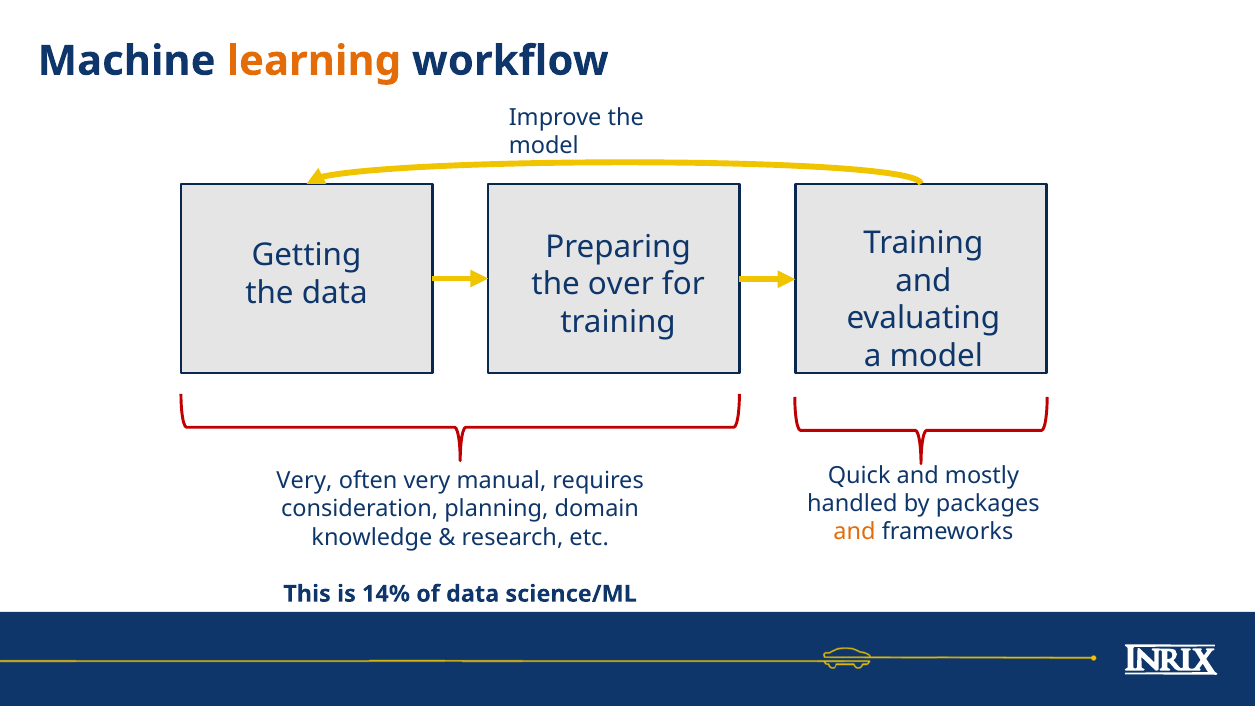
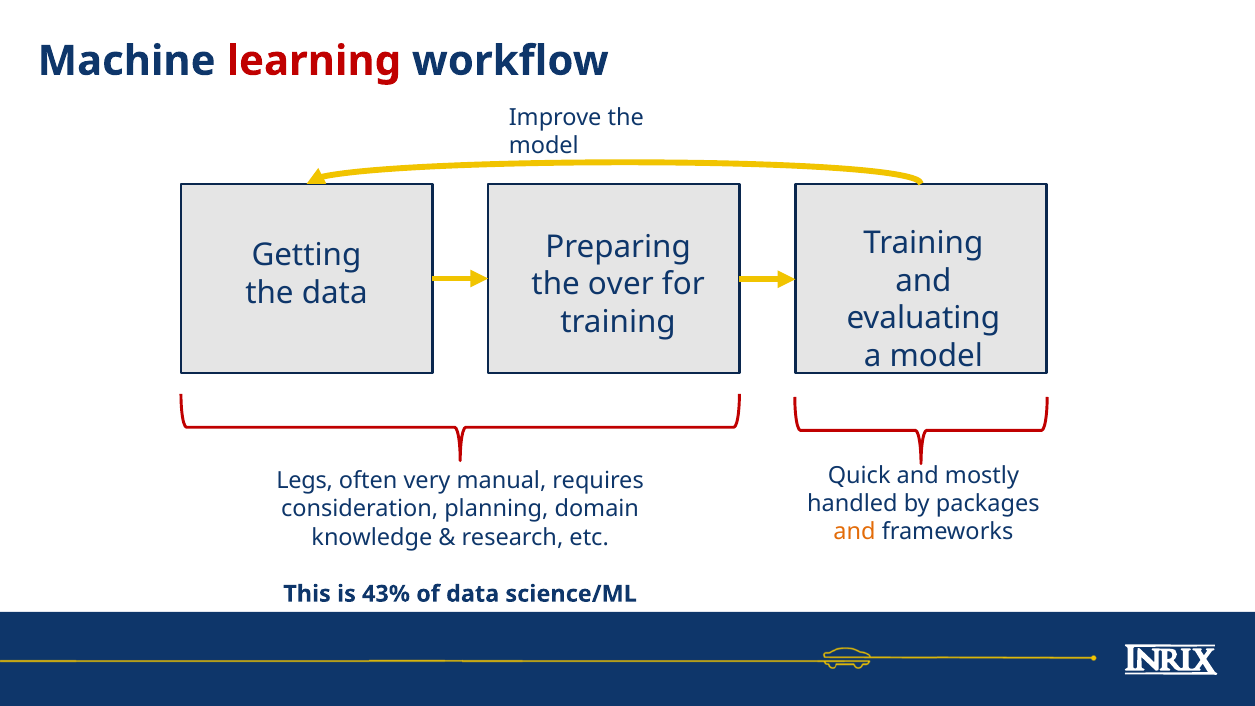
learning colour: orange -> red (314, 61)
Very: Very -> Legs (305, 481)
14%: 14% -> 43% (386, 594)
